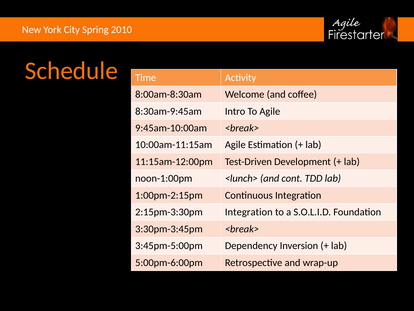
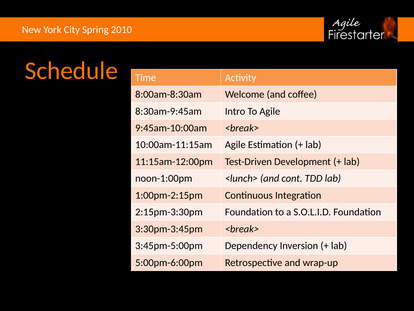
2:15pm-3:30pm Integration: Integration -> Foundation (249, 212)
